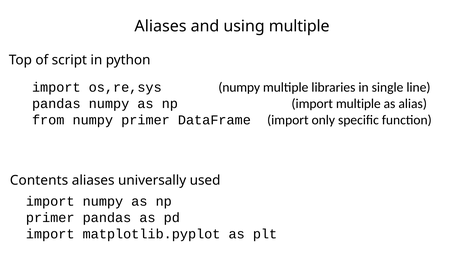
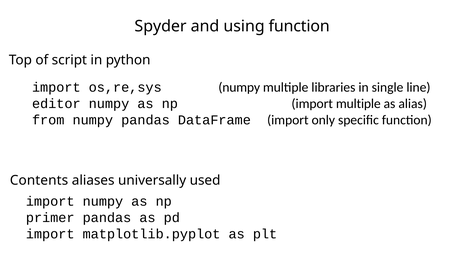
Aliases: Aliases -> Spyder (161, 26)
using multiple: multiple -> function (299, 26)
pandas: pandas -> editor (56, 104)
numpy primer: primer -> pandas (146, 120)
